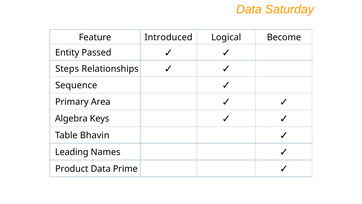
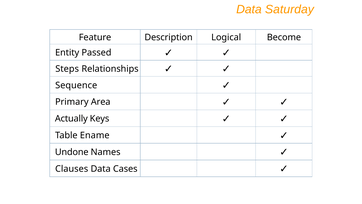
Introduced: Introduced -> Description (169, 37)
Algebra: Algebra -> Actually (71, 118)
Bhavin: Bhavin -> Ename (95, 135)
Leading: Leading -> Undone (72, 152)
Product: Product -> Clauses (72, 169)
Prime: Prime -> Cases (125, 169)
